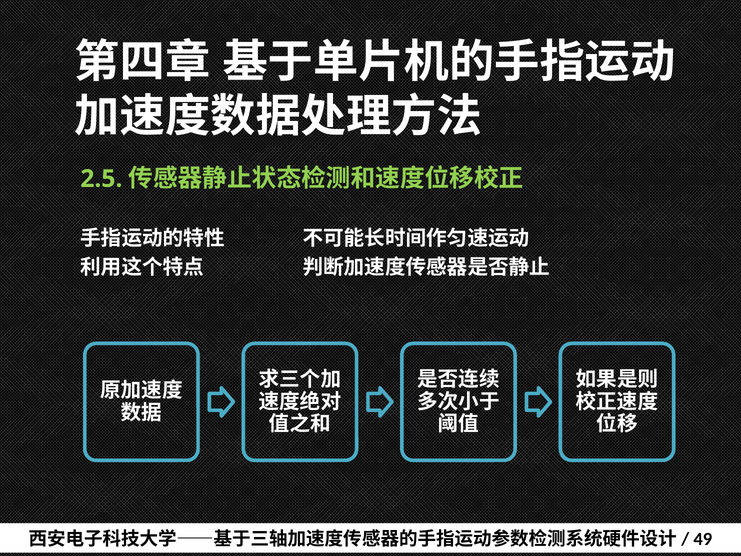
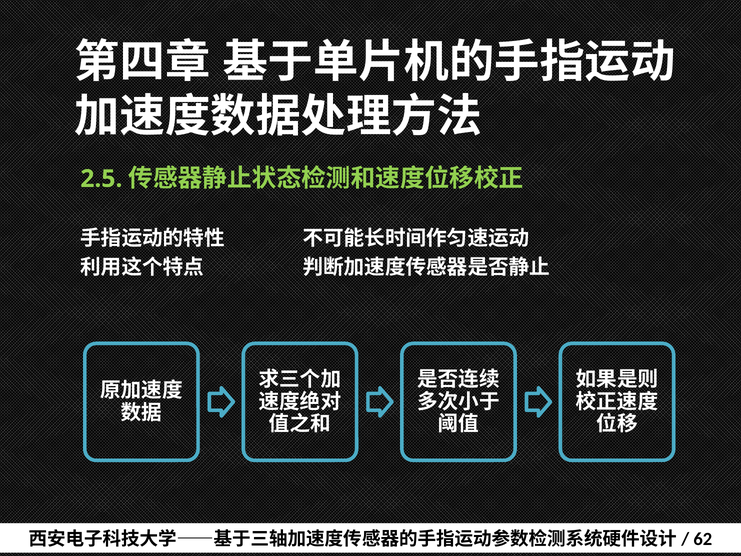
49: 49 -> 62 (703, 539)
